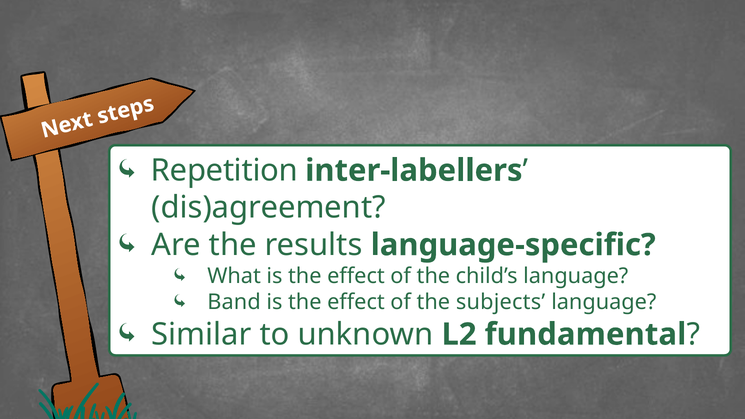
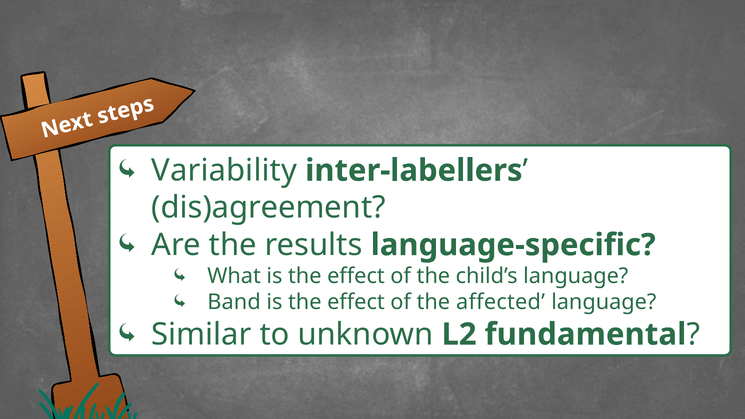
Repetition: Repetition -> Variability (224, 171)
subjects: subjects -> affected (501, 302)
